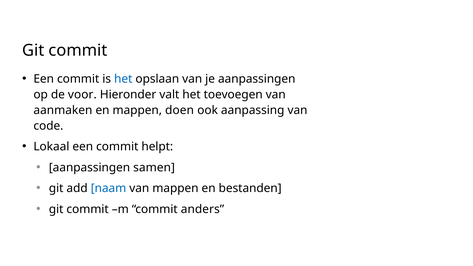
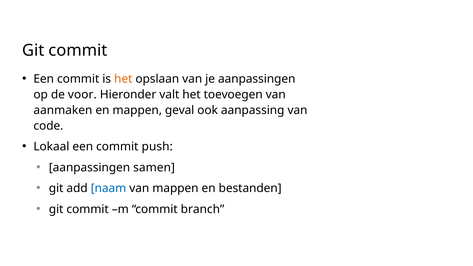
het colour: blue -> orange (123, 79)
doen: doen -> geval (180, 110)
helpt: helpt -> push (157, 147)
anders: anders -> branch (202, 209)
